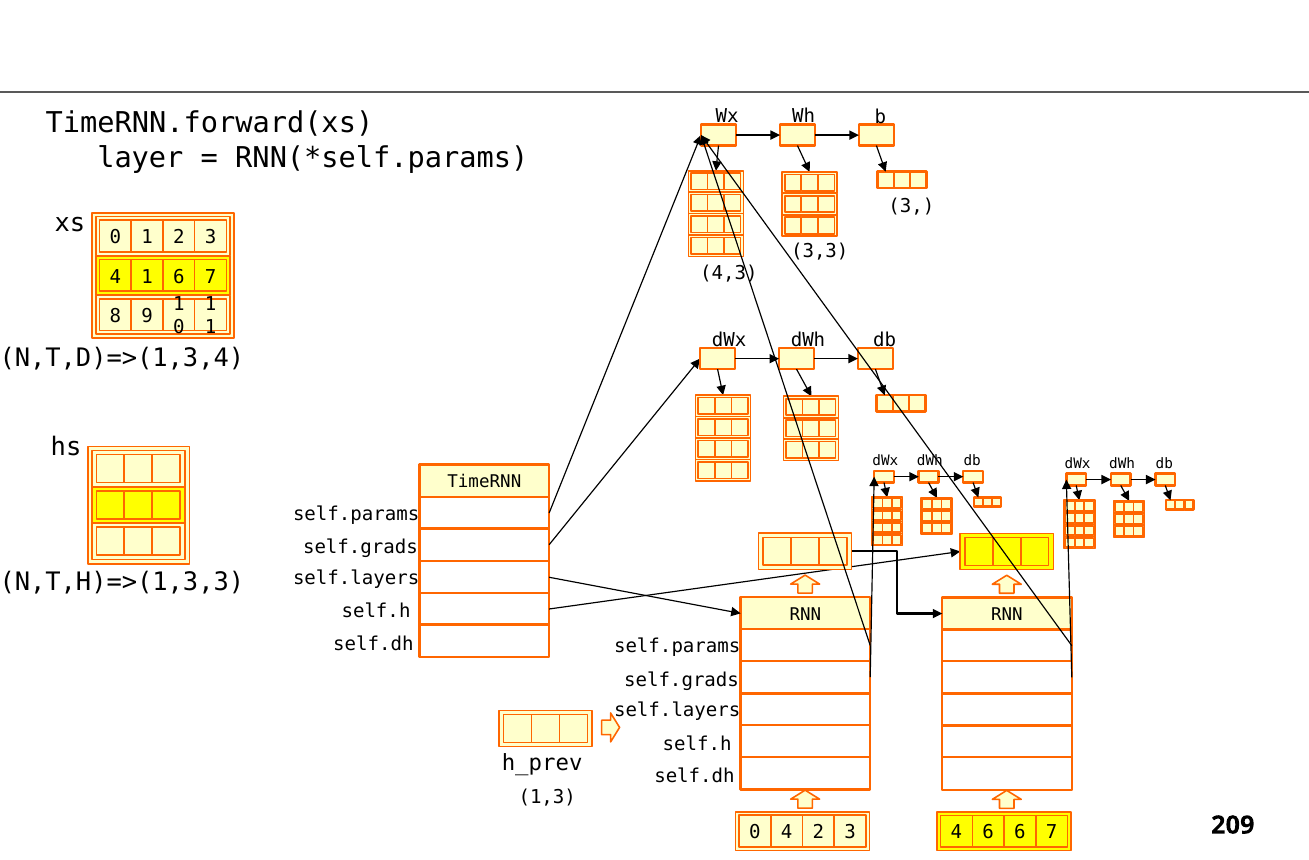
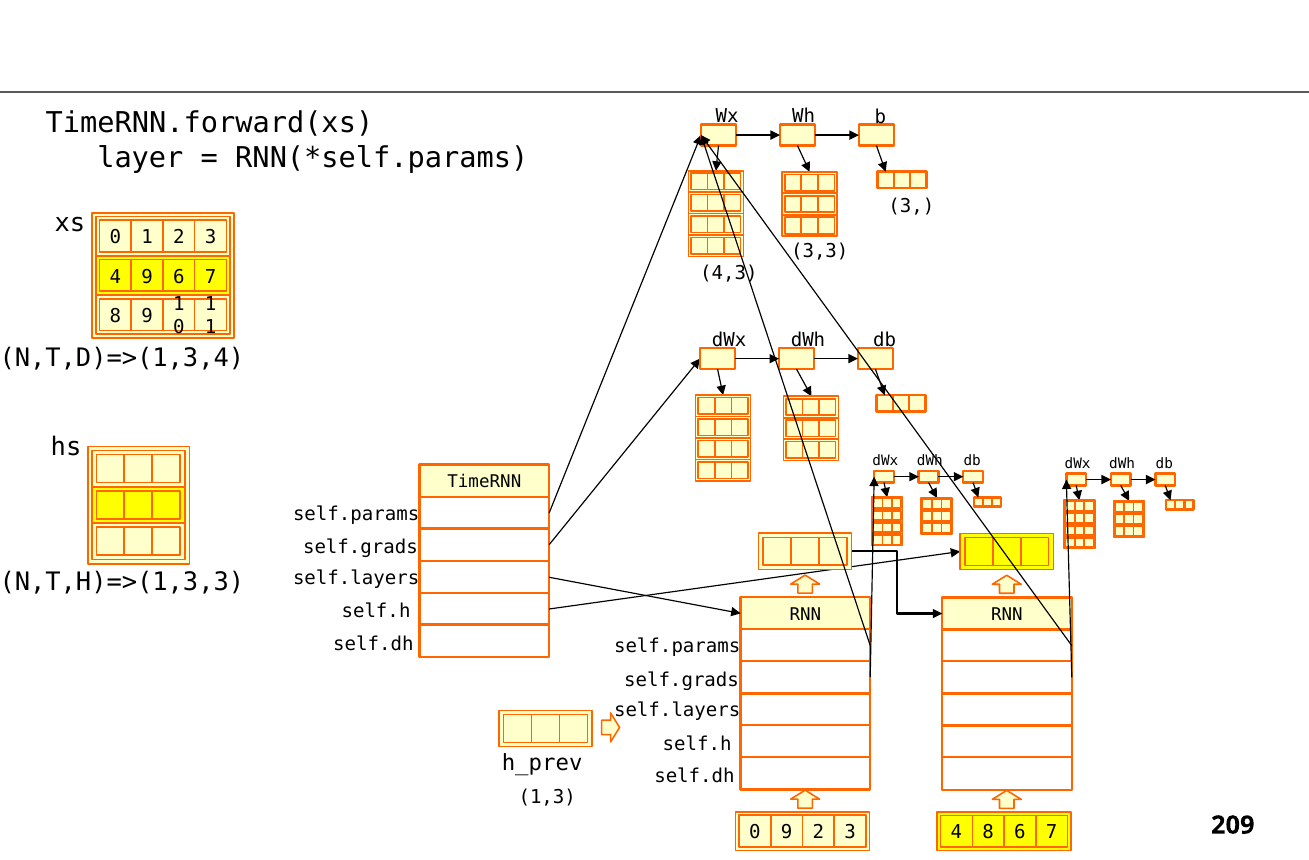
4 1: 1 -> 9 (147, 277)
0 4: 4 -> 9 (787, 832)
4 6: 6 -> 8 (988, 832)
